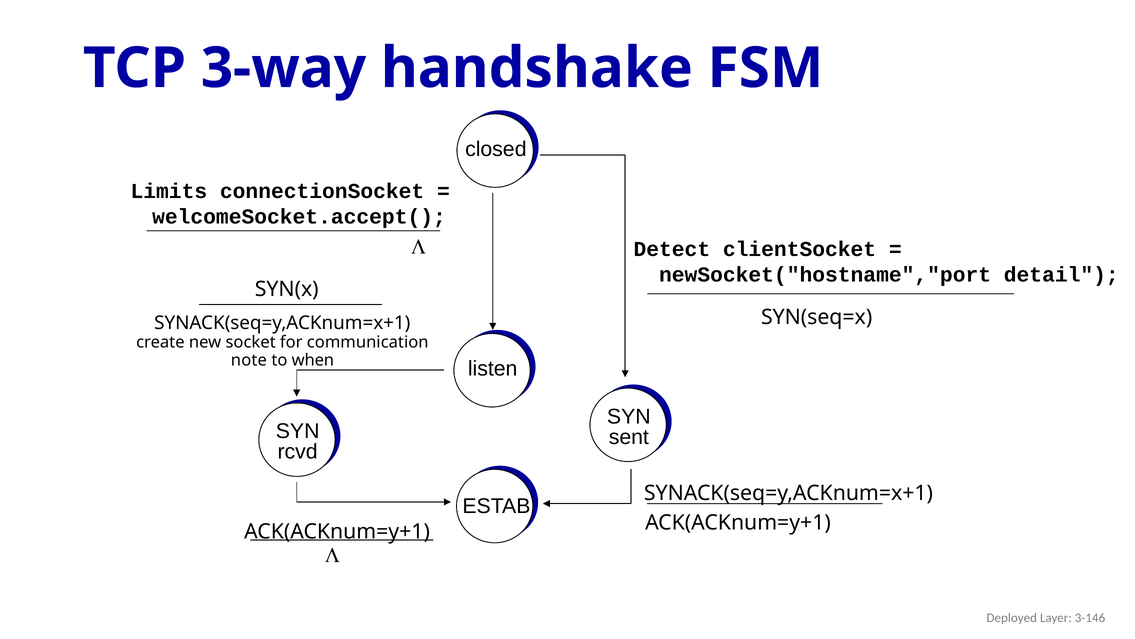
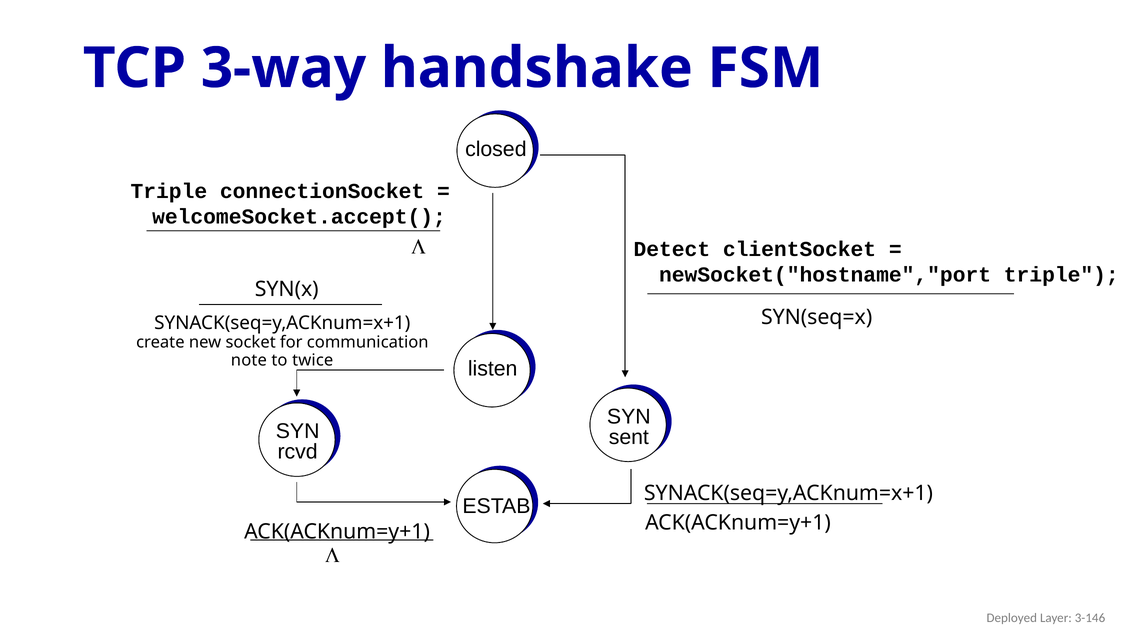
Limits: Limits -> Triple (169, 191)
newSocket("hostname","port detail: detail -> triple (1061, 275)
when: when -> twice (313, 360)
